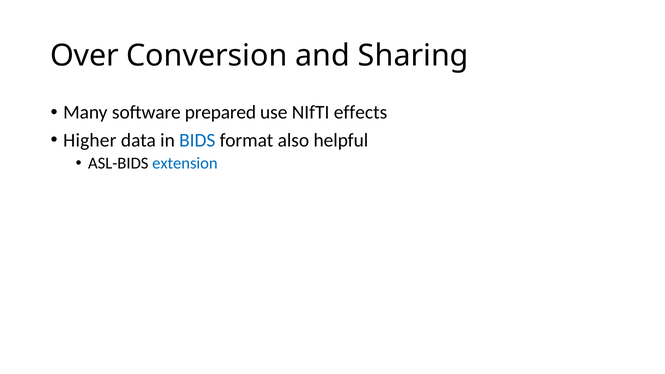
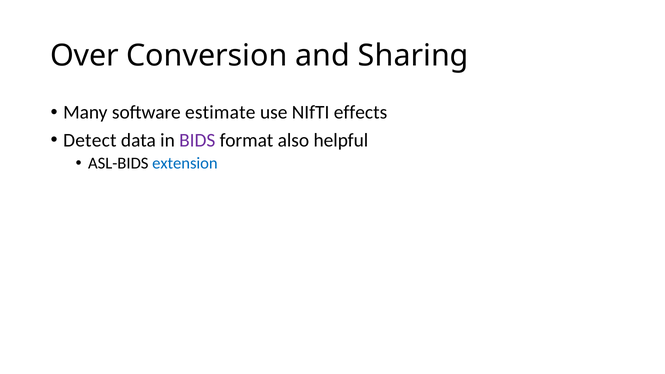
prepared: prepared -> estimate (220, 112)
Higher: Higher -> Detect (90, 140)
BIDS colour: blue -> purple (197, 140)
